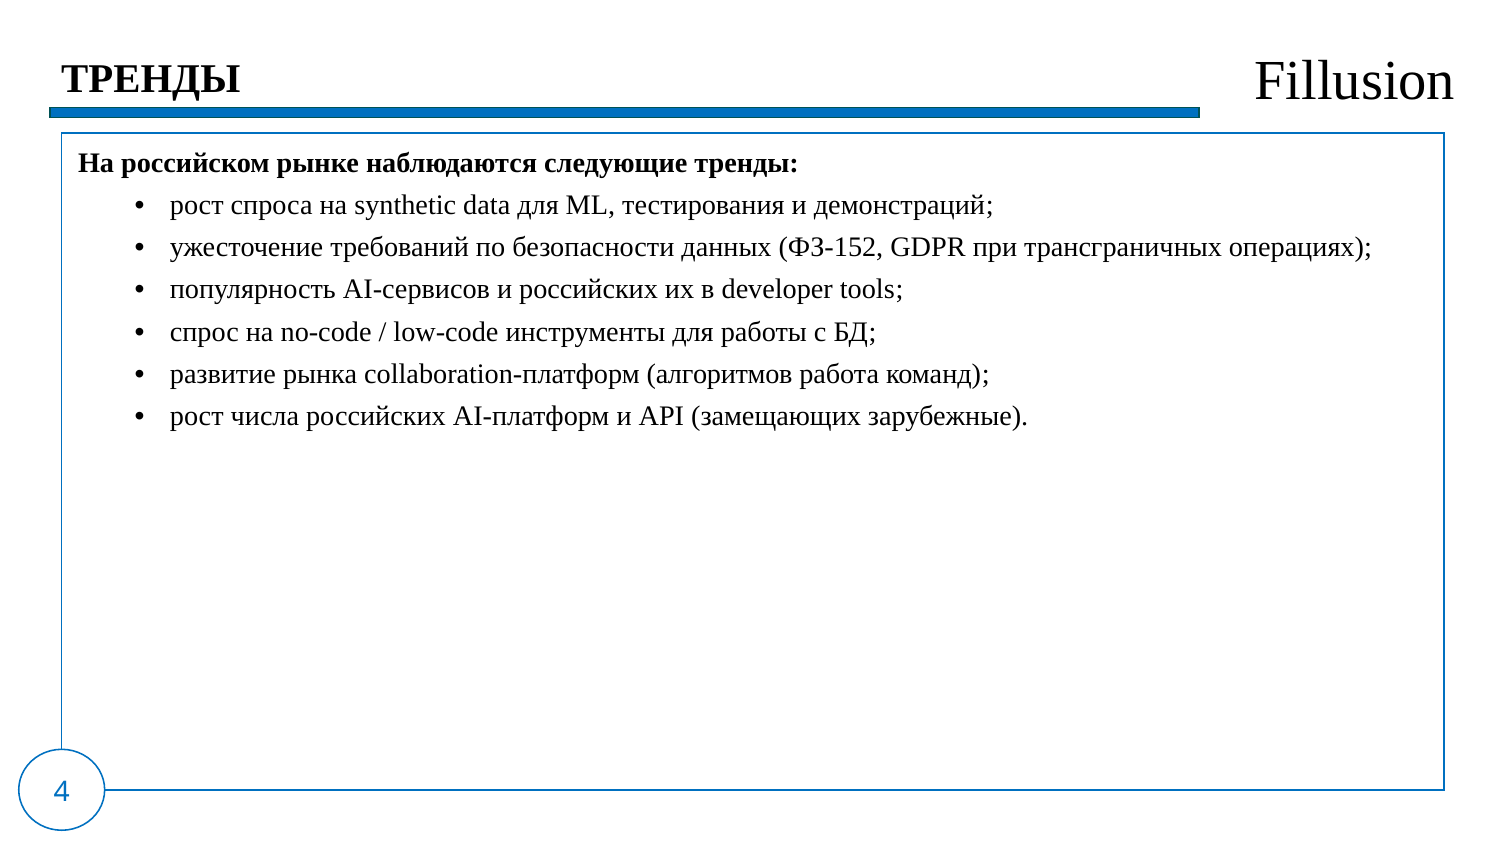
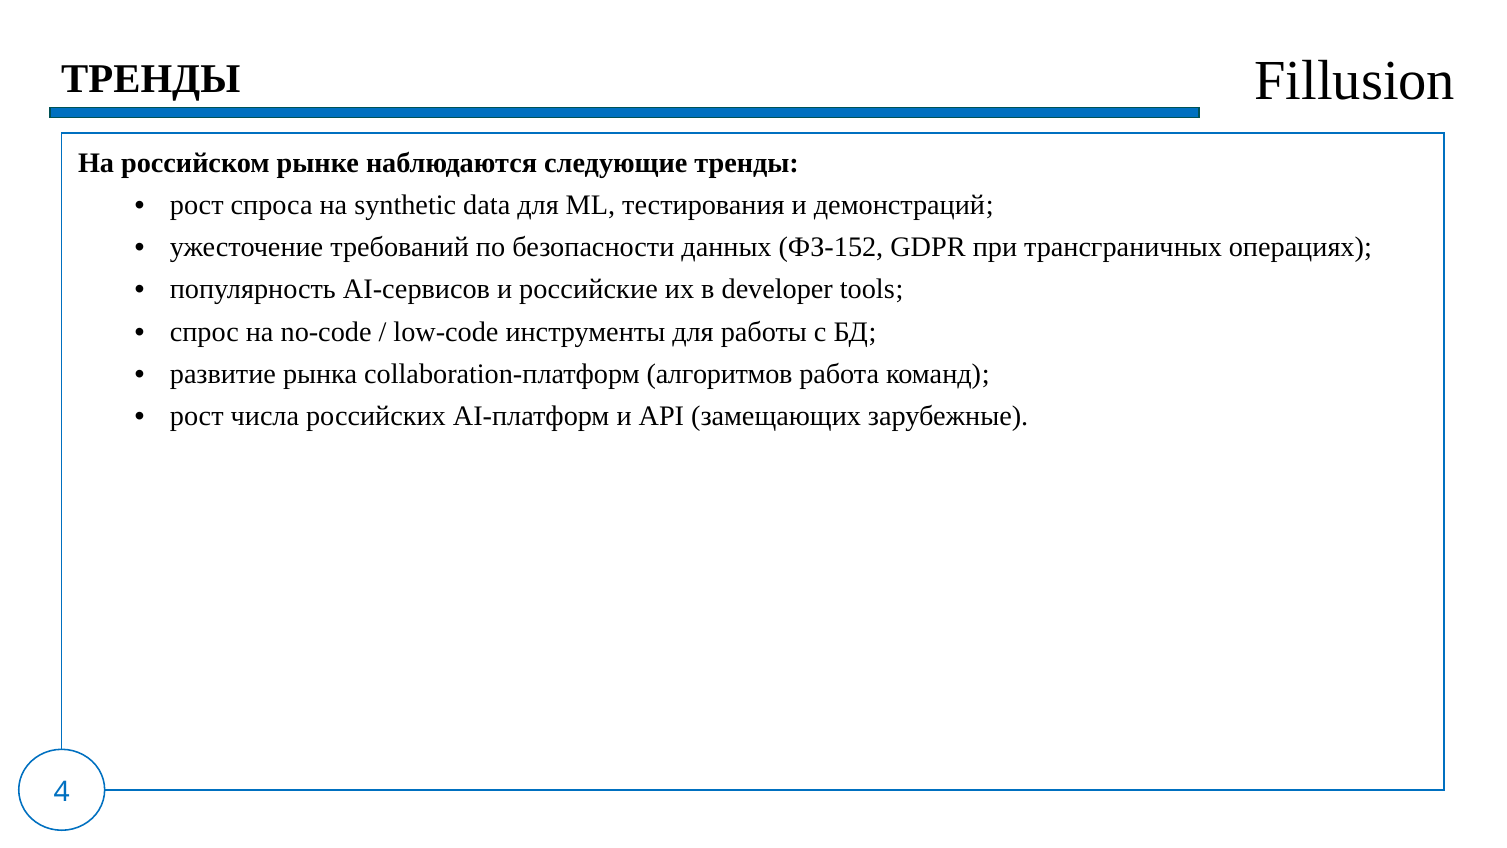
и российских: российских -> российские (588, 289)
